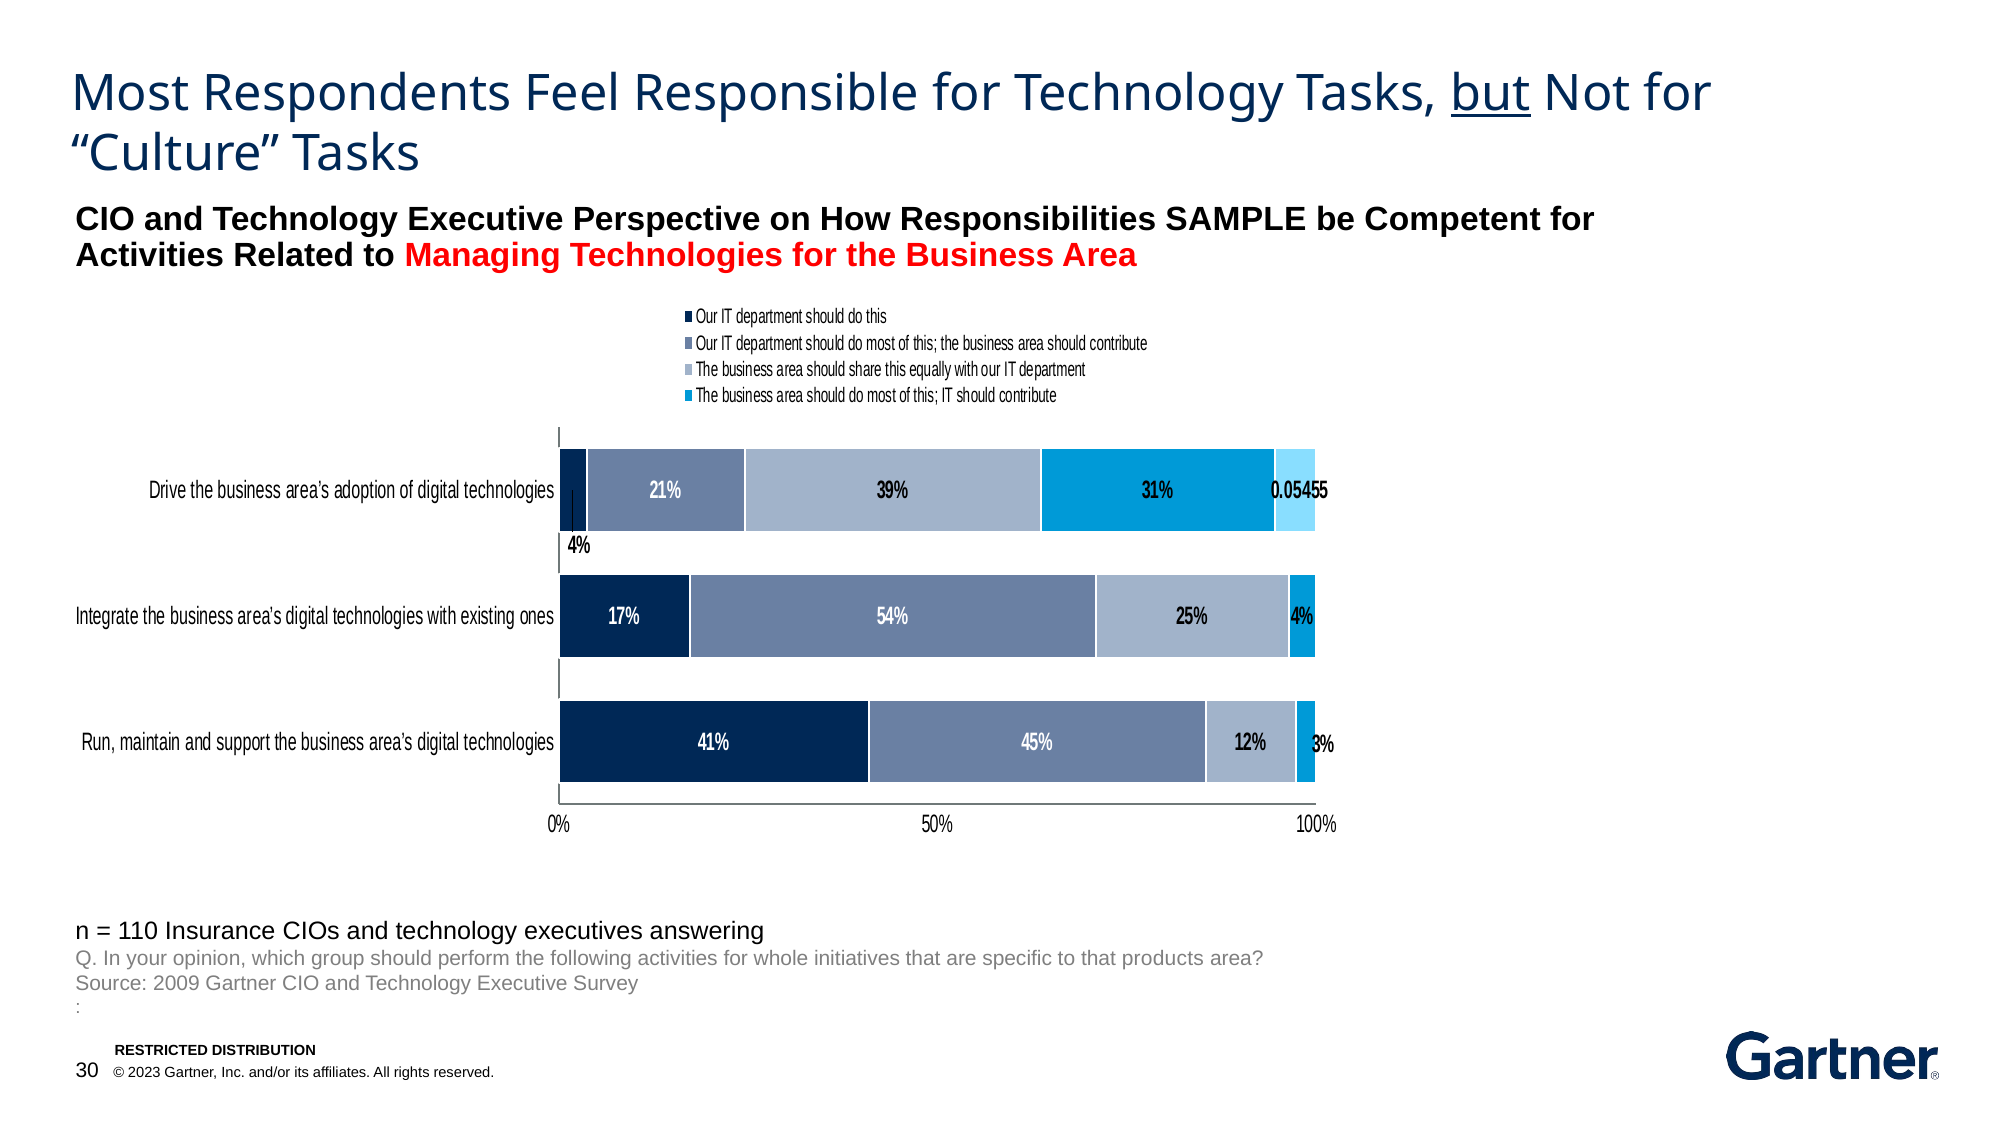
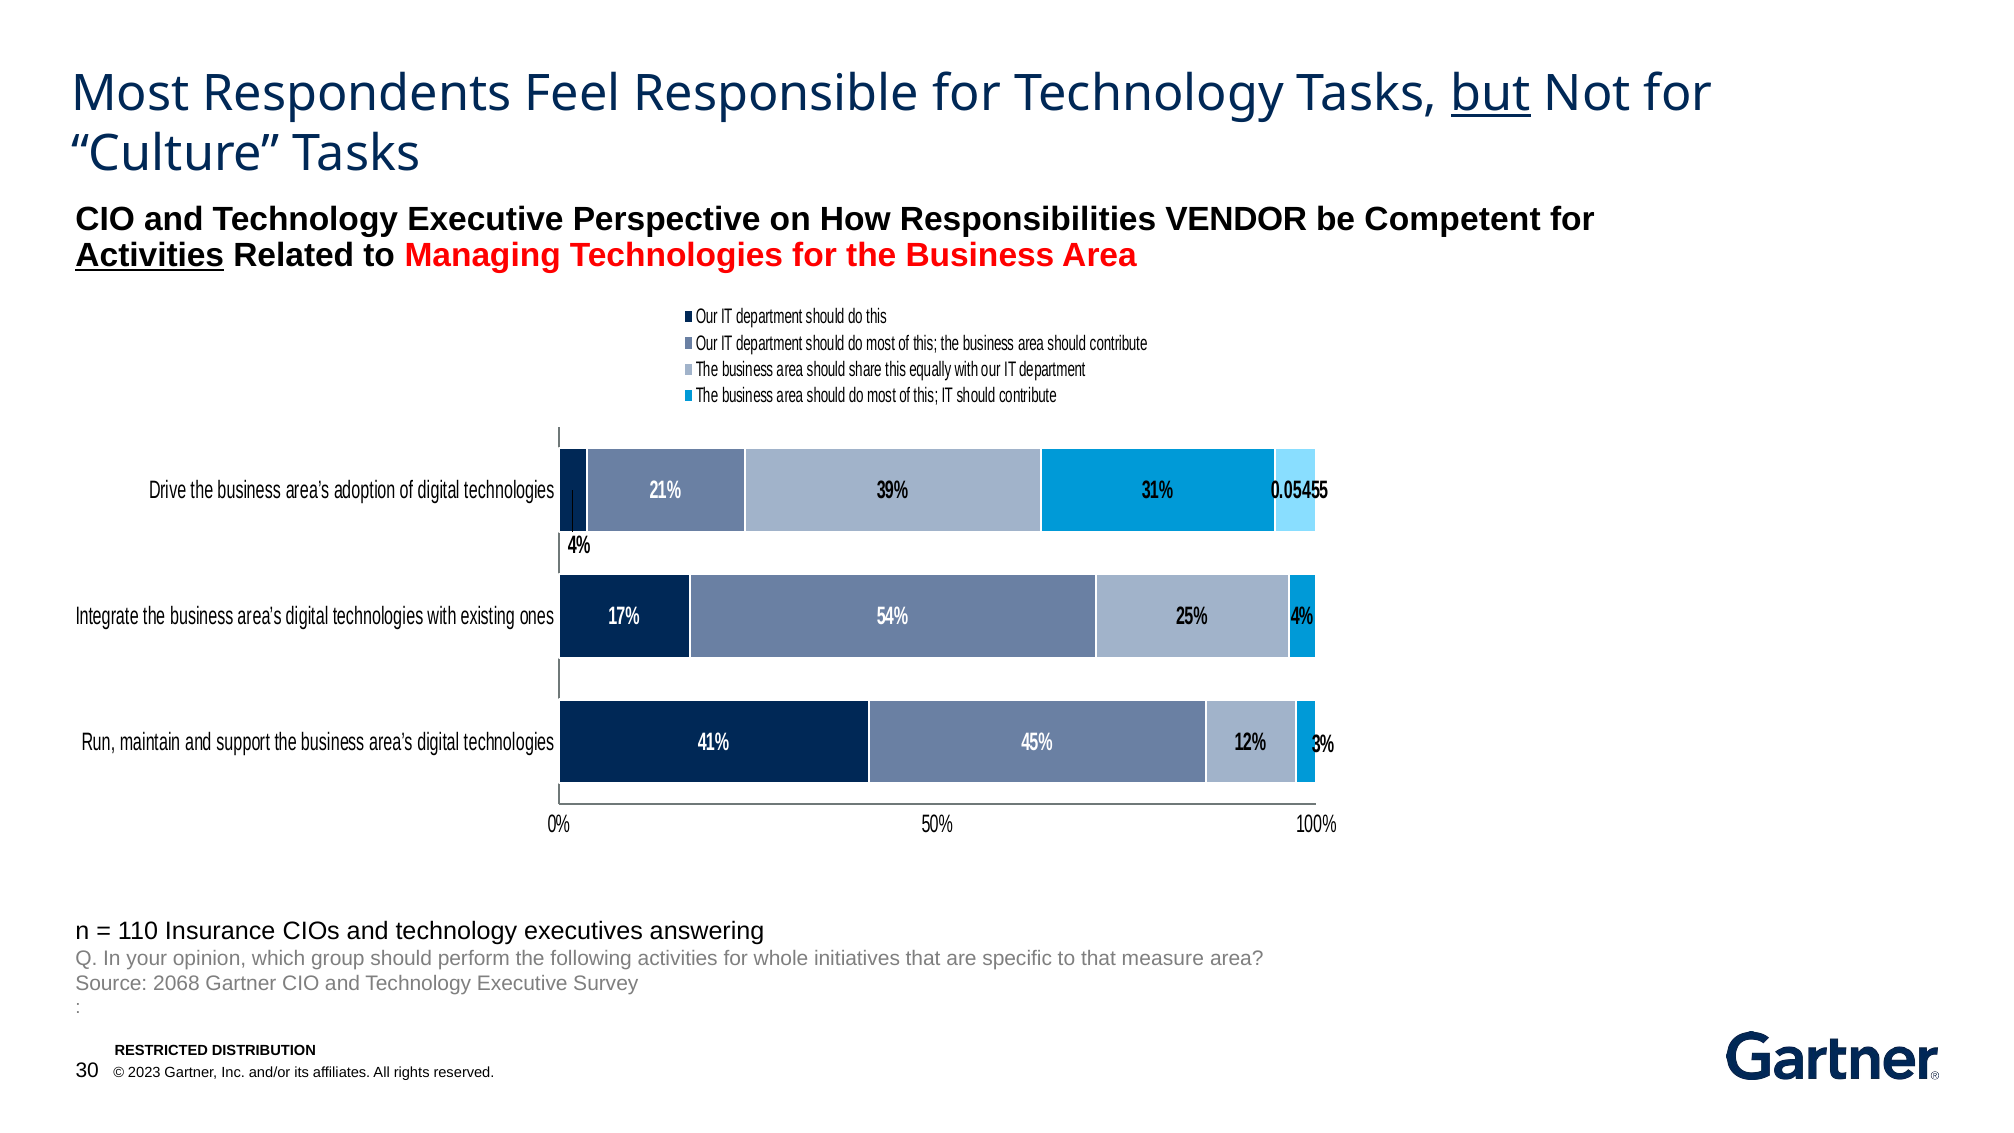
SAMPLE: SAMPLE -> VENDOR (1236, 219)
Activities underline: none -> present (150, 256)
products: products -> measure (1163, 958)
2009: 2009 -> 2068 (176, 983)
